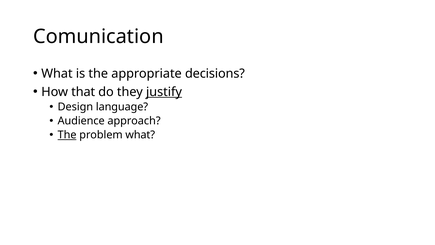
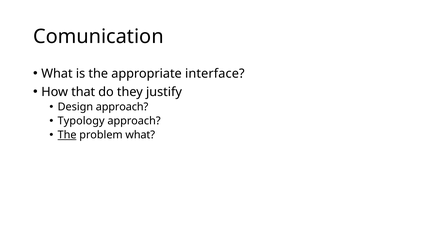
decisions: decisions -> interface (215, 74)
justify underline: present -> none (164, 92)
Design language: language -> approach (122, 107)
Audience: Audience -> Typology (81, 121)
